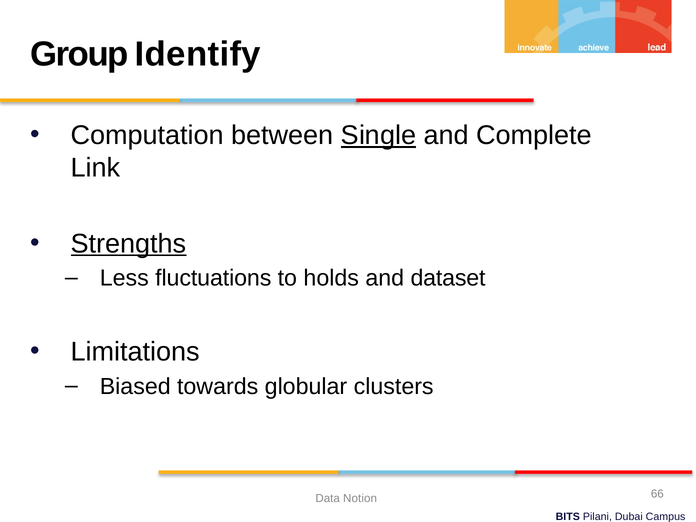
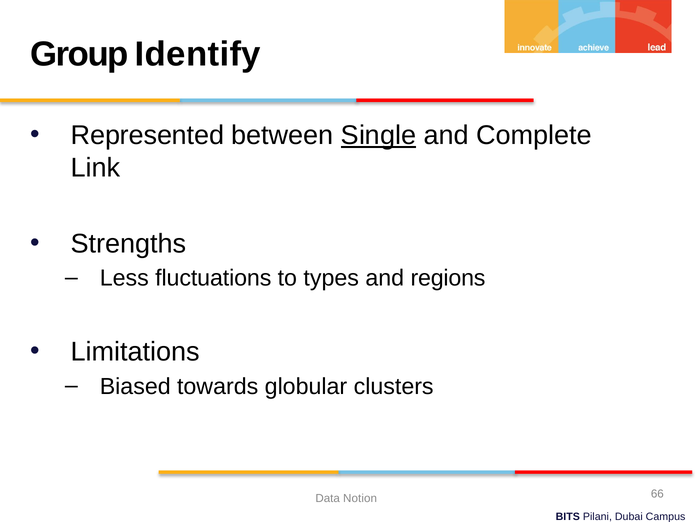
Computation: Computation -> Represented (147, 135)
Strengths underline: present -> none (129, 244)
holds: holds -> types (331, 278)
dataset: dataset -> regions (448, 278)
